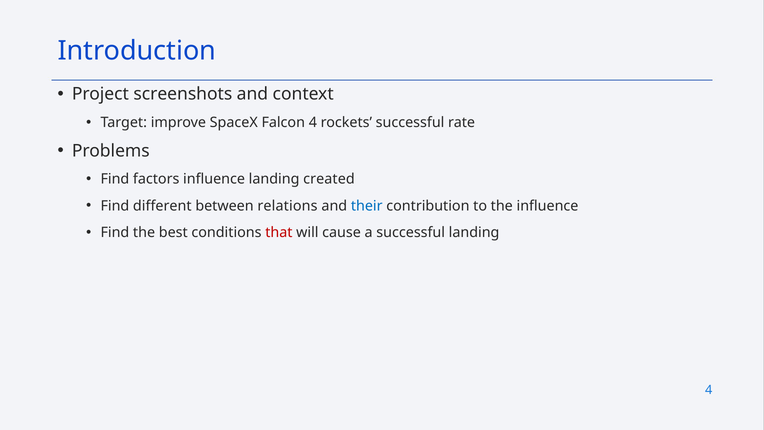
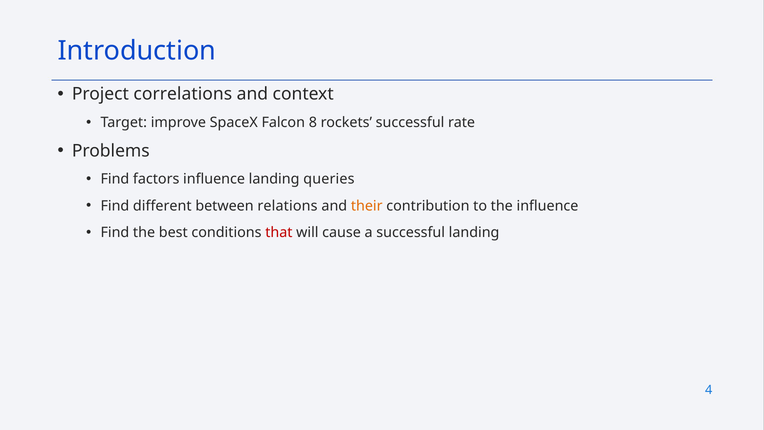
screenshots: screenshots -> correlations (183, 94)
Falcon 4: 4 -> 8 (313, 122)
created: created -> queries (329, 179)
their colour: blue -> orange (367, 206)
